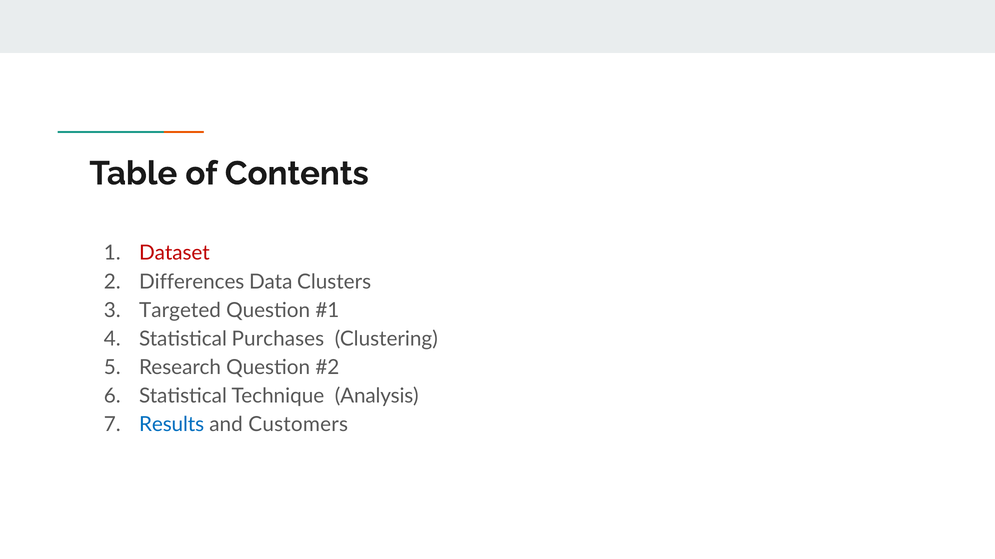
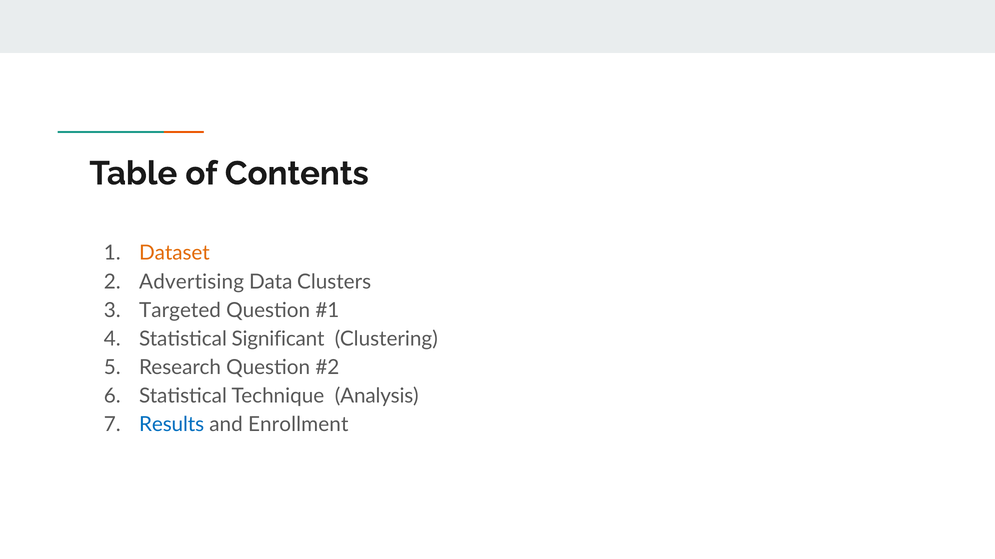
Dataset colour: red -> orange (174, 253)
Differences: Differences -> Advertising (192, 282)
Purchases: Purchases -> Significant (278, 339)
Customers: Customers -> Enrollment (298, 425)
